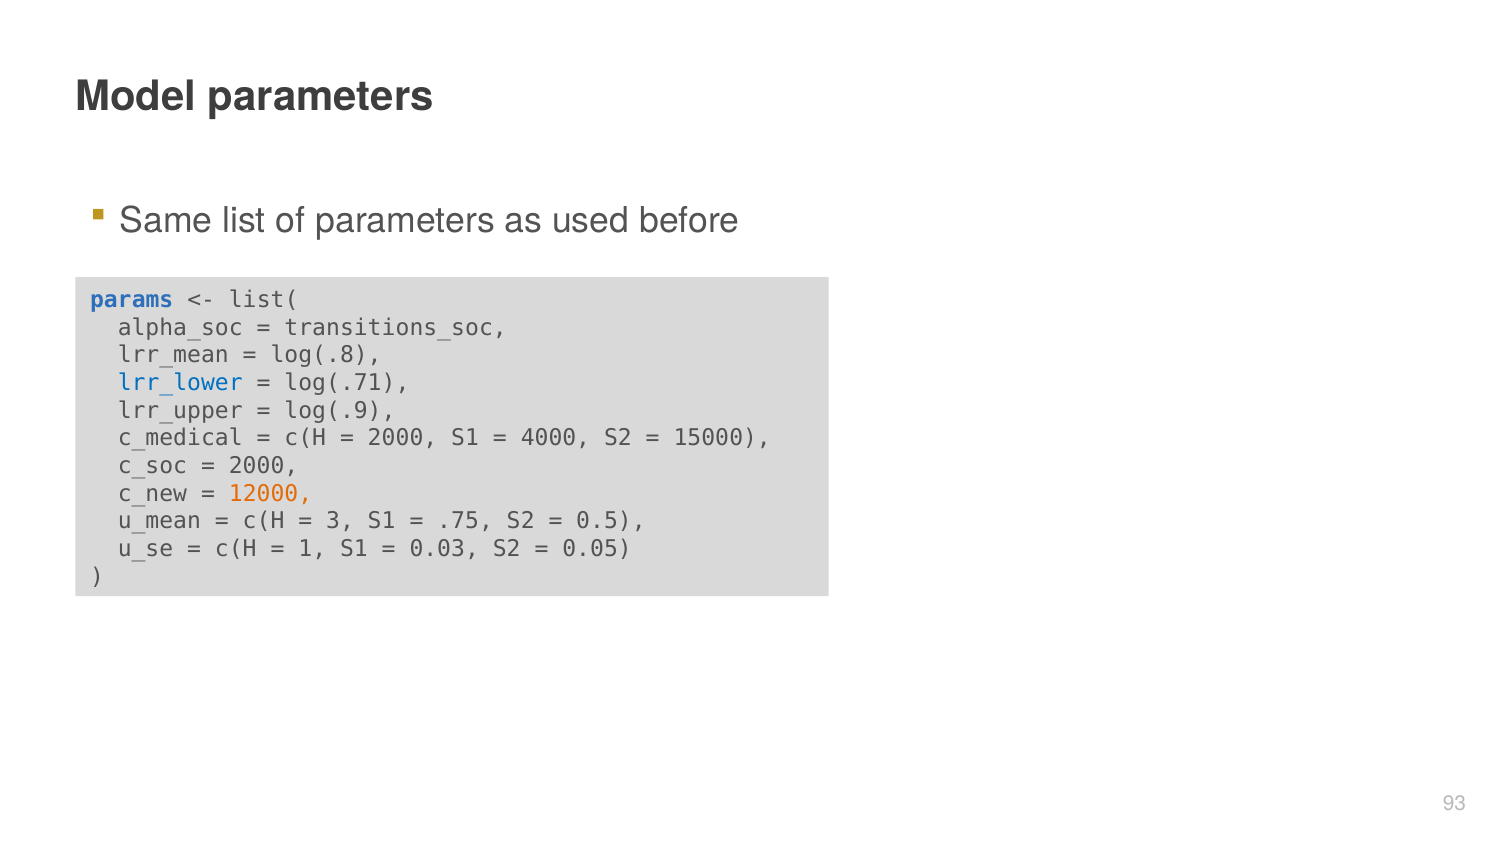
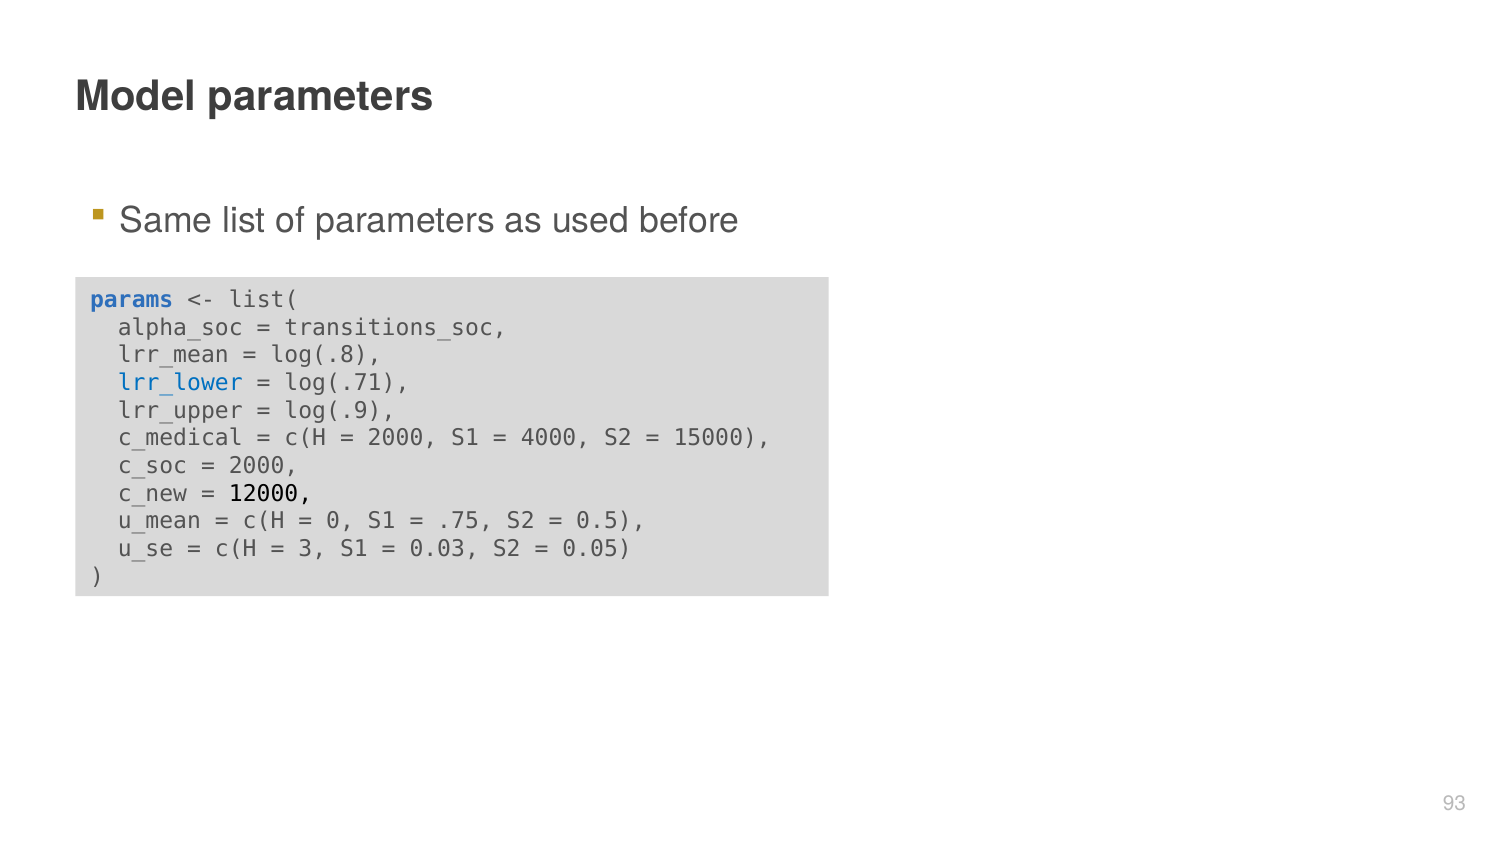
12000 colour: orange -> black (271, 493)
3: 3 -> 0 (340, 521)
1: 1 -> 3 (312, 549)
